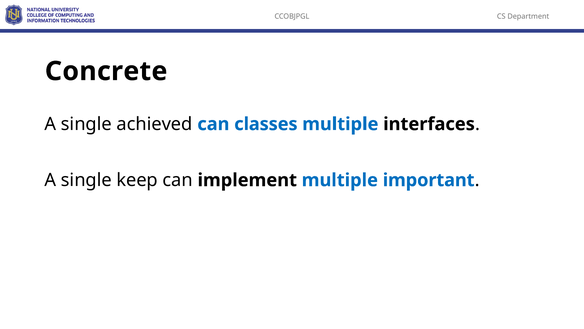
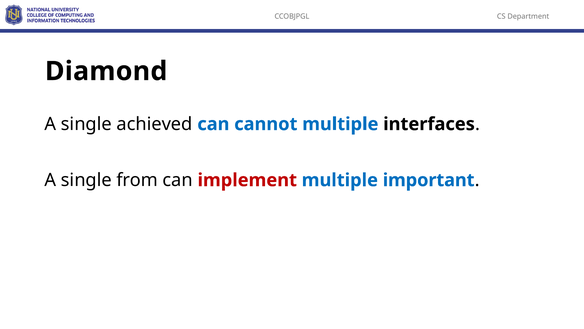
Concrete: Concrete -> Diamond (106, 71)
classes: classes -> cannot (266, 124)
keep: keep -> from (137, 180)
implement colour: black -> red (247, 180)
